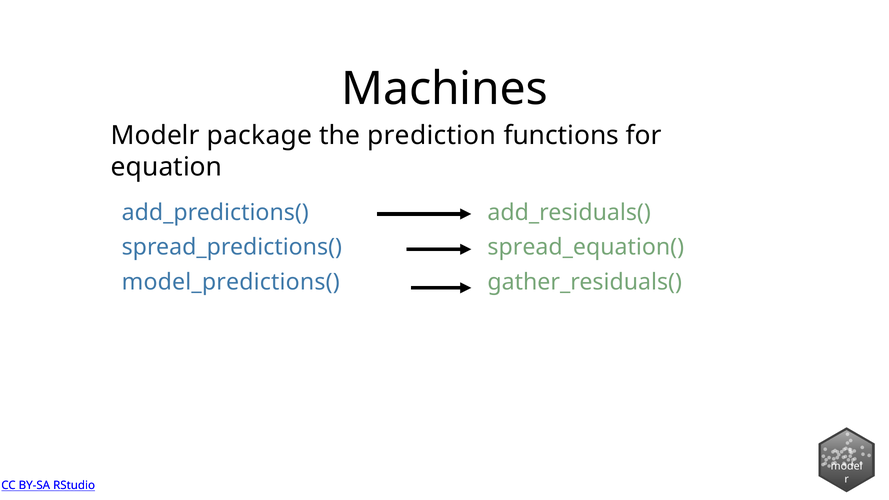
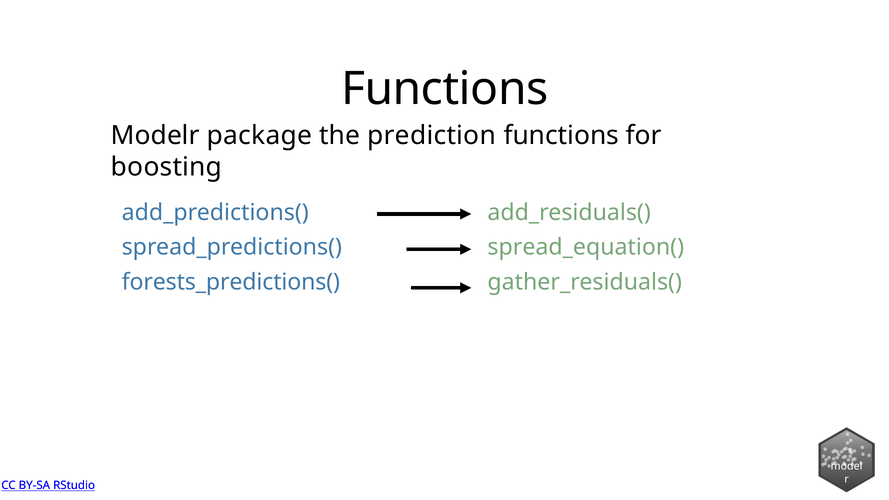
Machines: Machines -> Functions (445, 89)
equation: equation -> boosting (166, 167)
model_predictions(: model_predictions( -> forests_predictions( (231, 282)
